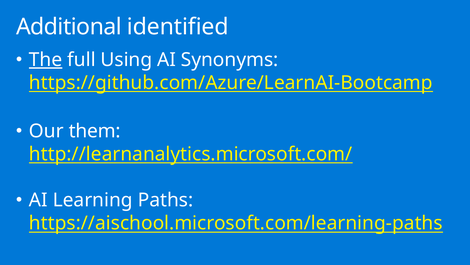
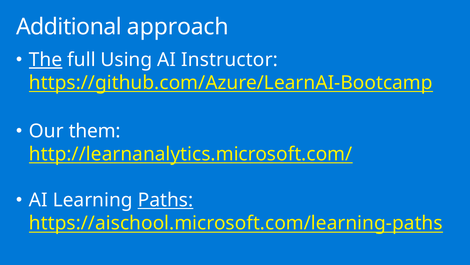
identified: identified -> approach (178, 27)
Synonyms: Synonyms -> Instructor (230, 60)
Paths underline: none -> present (166, 200)
